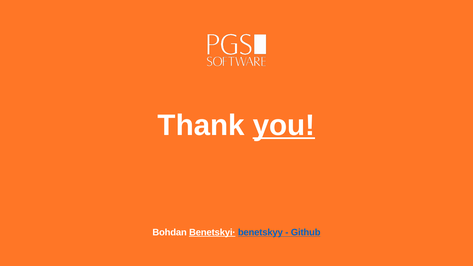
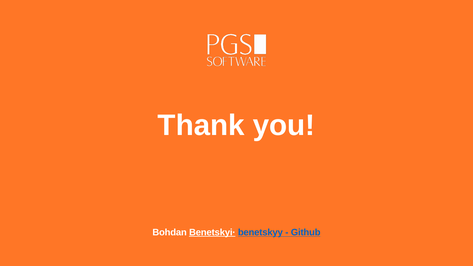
you underline: present -> none (284, 125)
